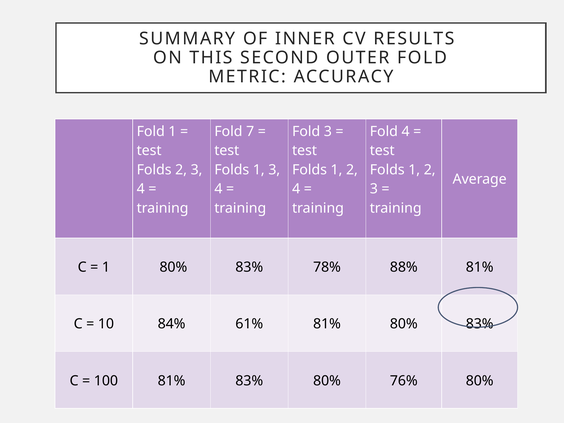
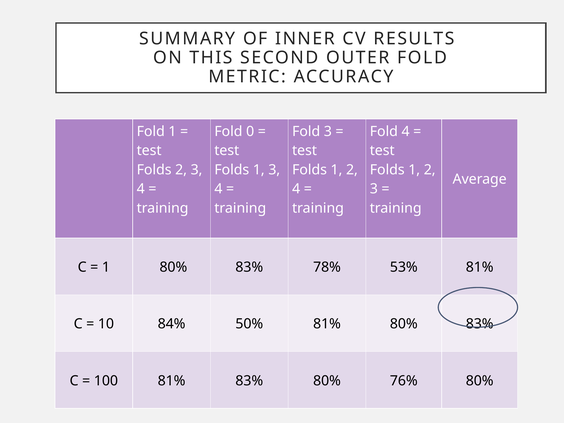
7: 7 -> 0 (250, 131)
88%: 88% -> 53% (404, 267)
61%: 61% -> 50% (249, 324)
